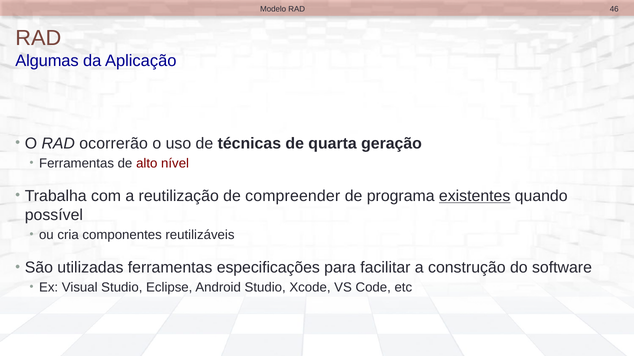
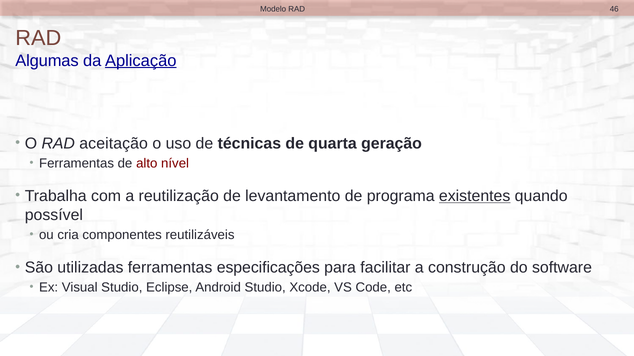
Aplicação underline: none -> present (141, 61)
ocorrerão: ocorrerão -> aceitação (114, 144)
compreender: compreender -> levantamento (293, 196)
